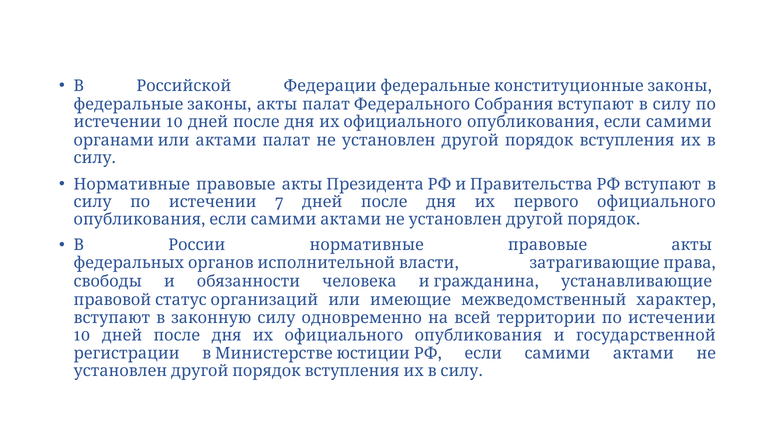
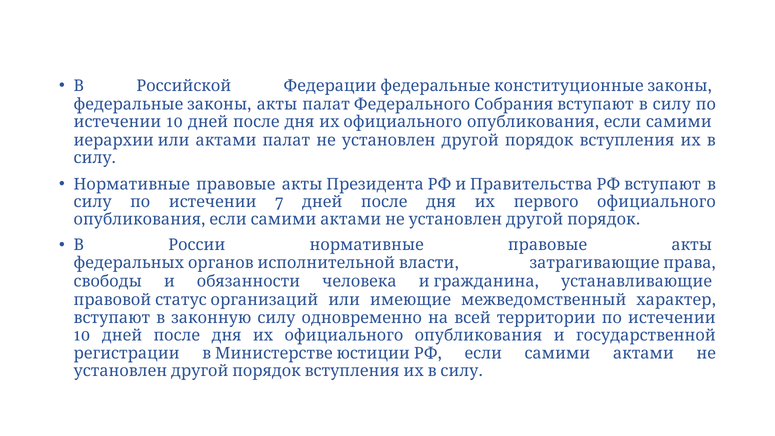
органами: органами -> иерархии (114, 140)
